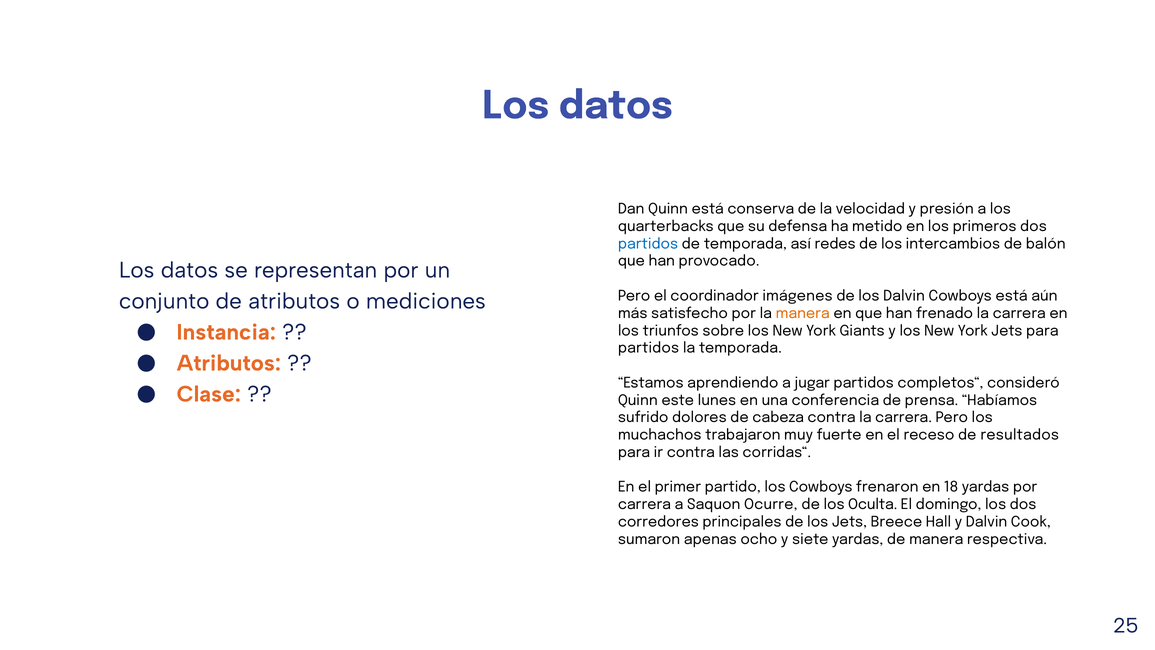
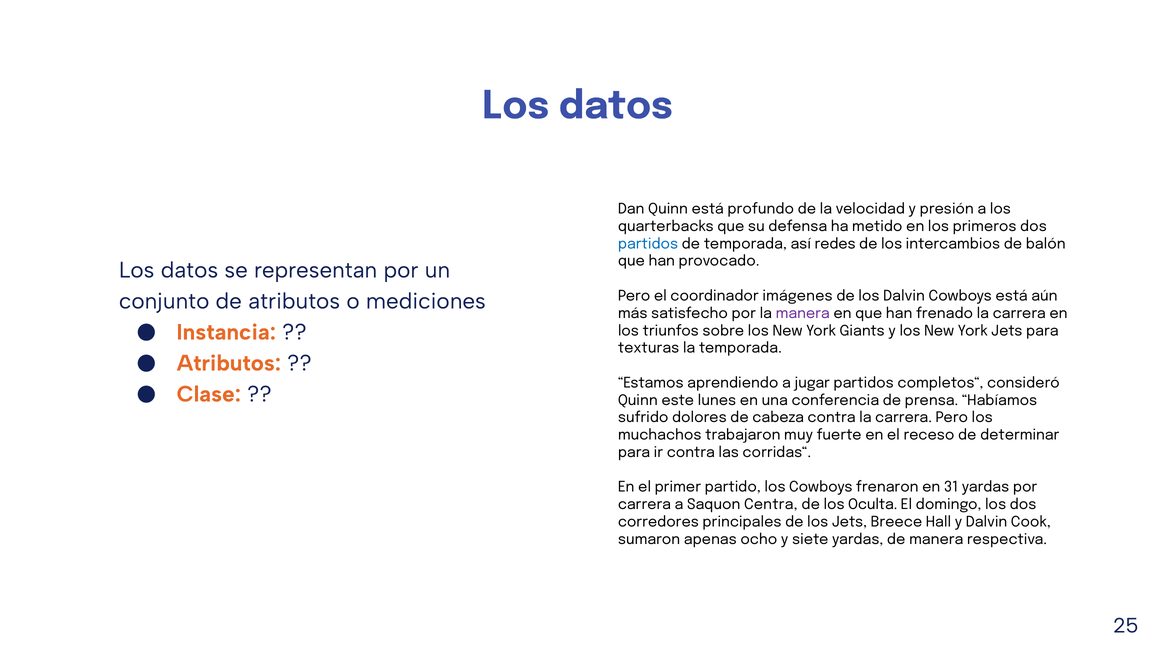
conserva: conserva -> profundo (761, 209)
manera colour: orange -> purple (803, 313)
partidos: partidos -> texturas (649, 348)
resultados: resultados -> determinar (1020, 435)
18: 18 -> 31 (951, 487)
Ocurre: Ocurre -> Centra (771, 504)
